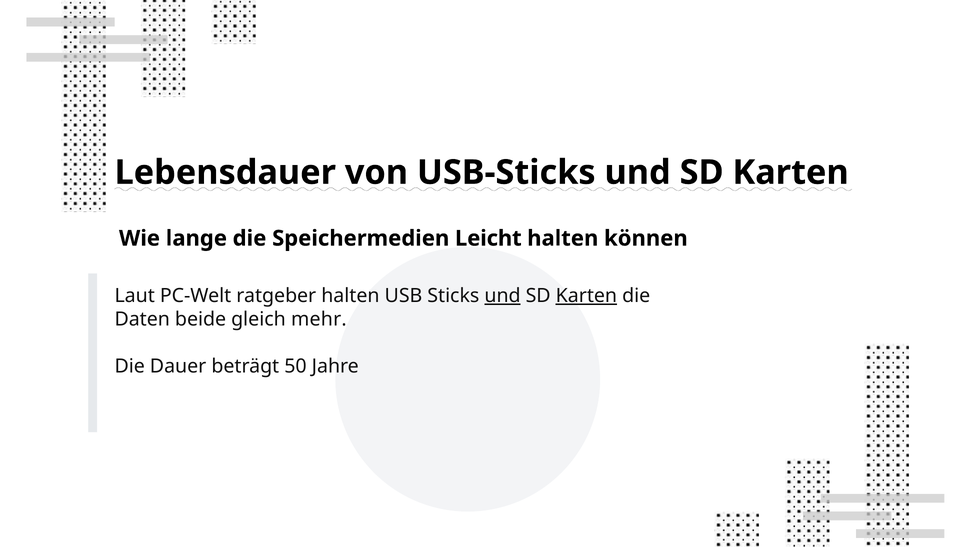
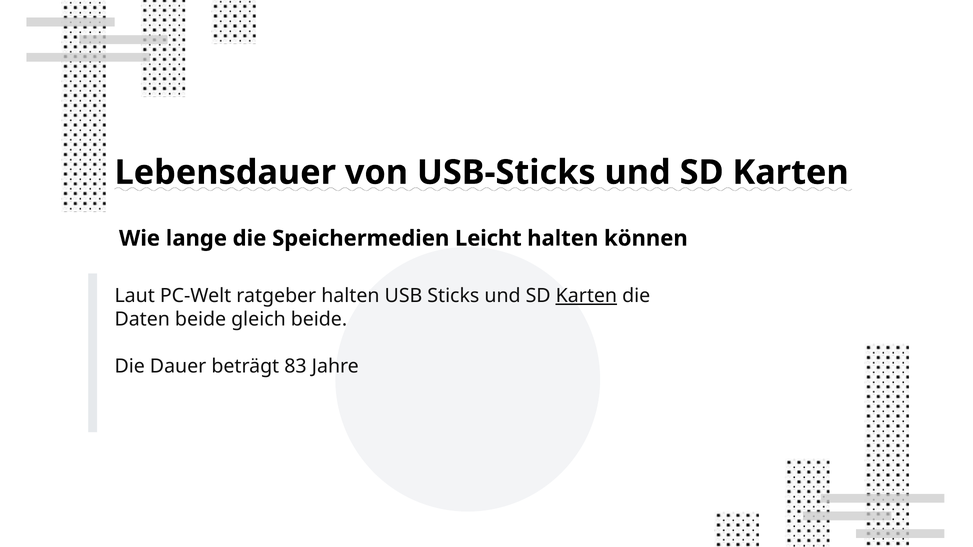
und underline: present -> none (503, 296)
gleich mehr: mehr -> beide (319, 319)
50: 50 -> 83 (295, 367)
